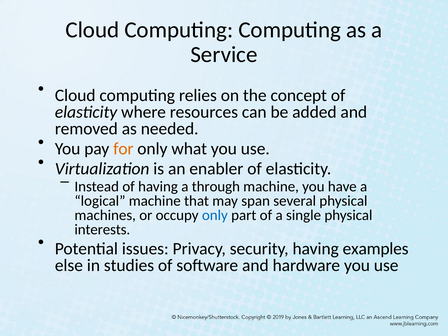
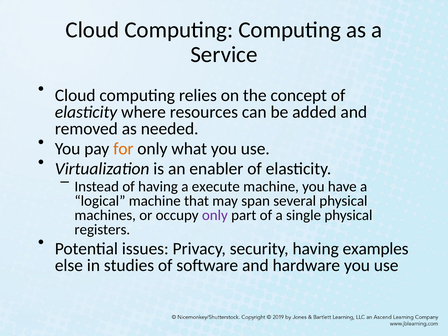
through: through -> execute (216, 187)
only colour: blue -> purple (215, 215)
interests: interests -> registers (102, 230)
